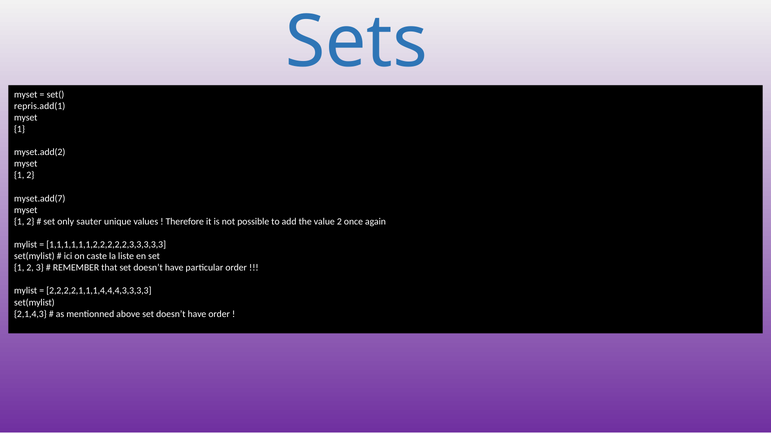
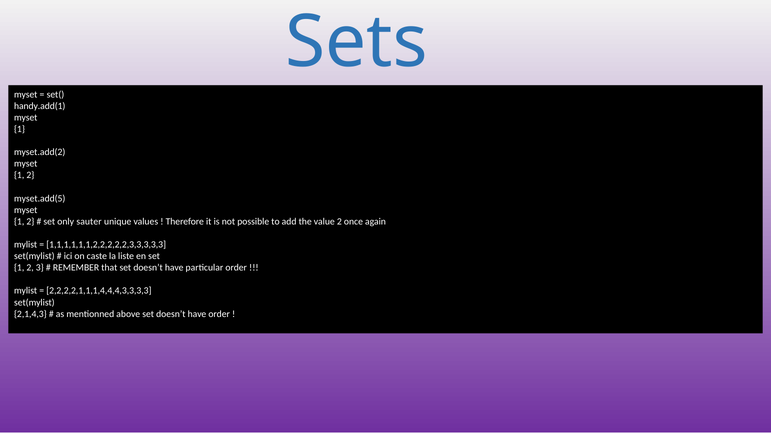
repris.add(1: repris.add(1 -> handy.add(1 (40, 106)
myset.add(7: myset.add(7 -> myset.add(5 (40, 199)
